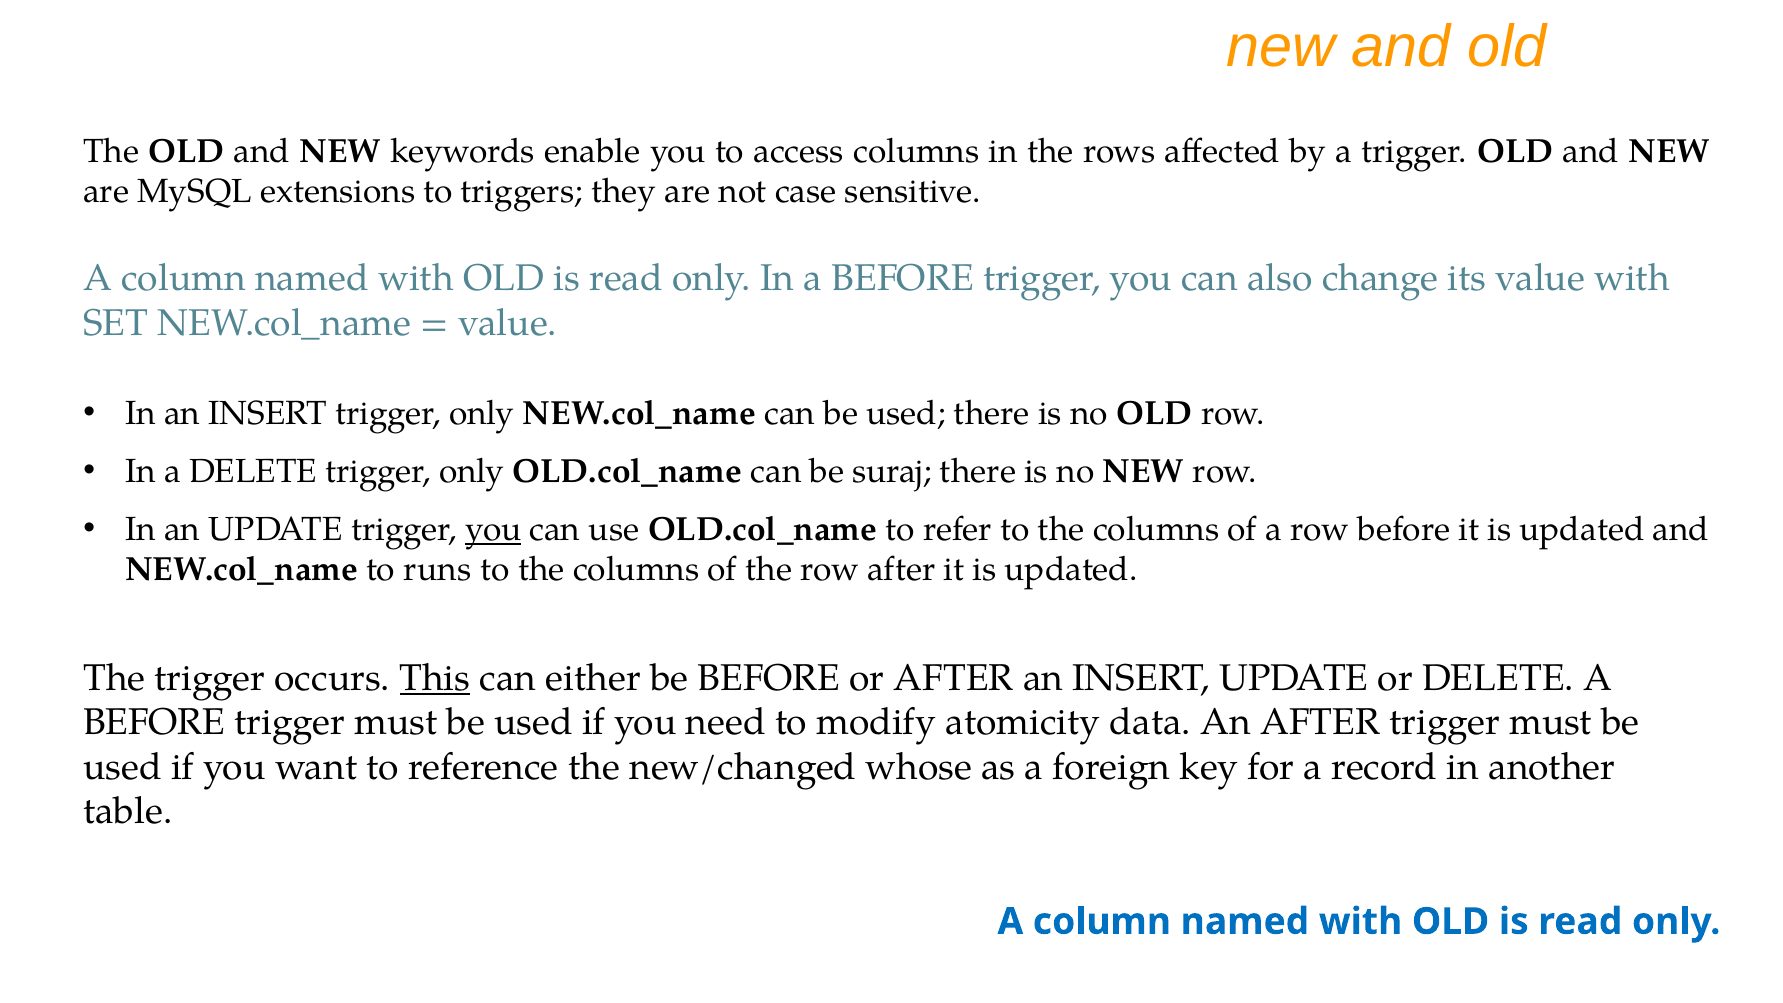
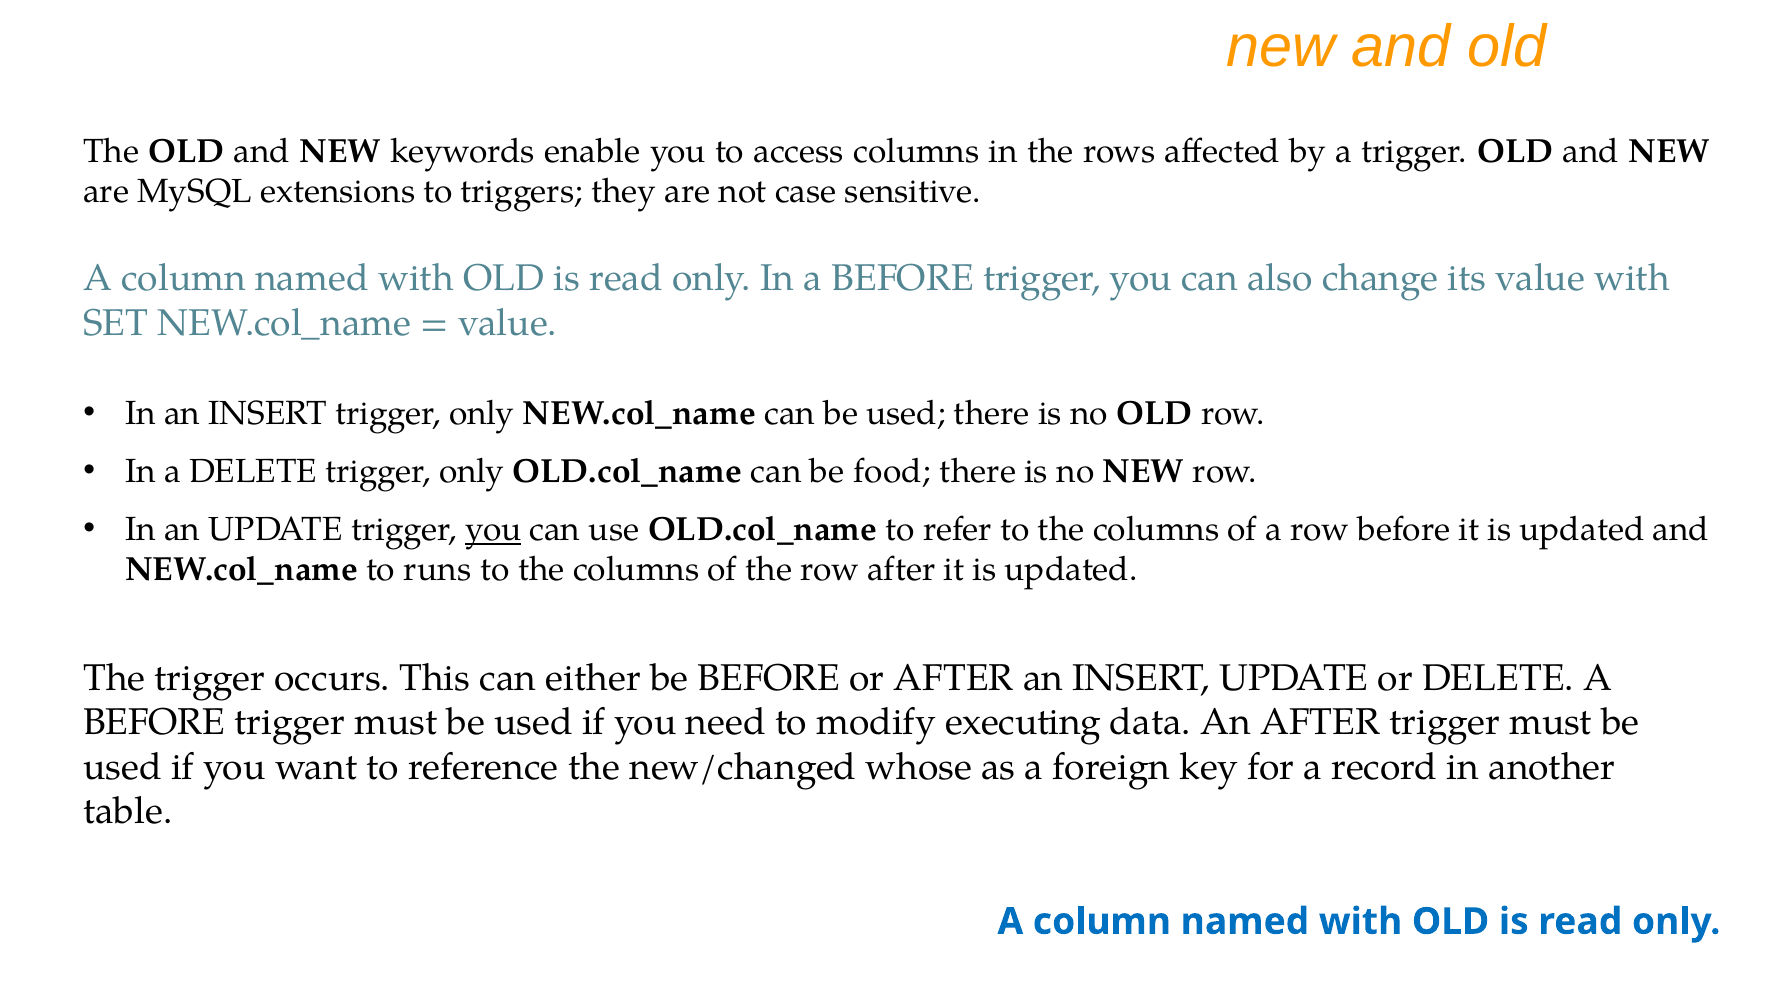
suraj: suraj -> food (892, 471)
This underline: present -> none (435, 678)
atomicity: atomicity -> executing (1023, 722)
